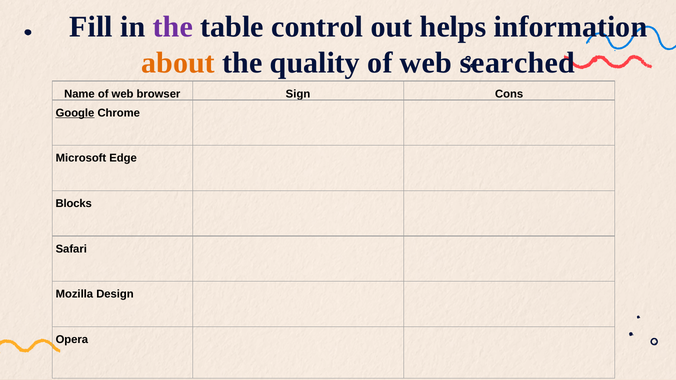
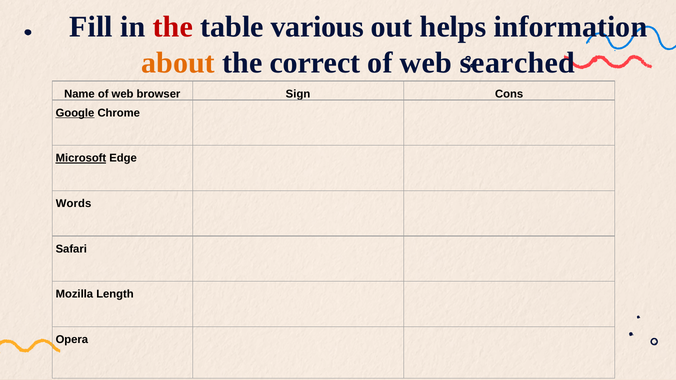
the colour: purple -> red (173, 27)
control: control -> various (317, 27)
quality: quality -> correct (315, 63)
Microsoft underline: none -> present (81, 158)
Blocks: Blocks -> Words (74, 204)
Design: Design -> Length (115, 294)
